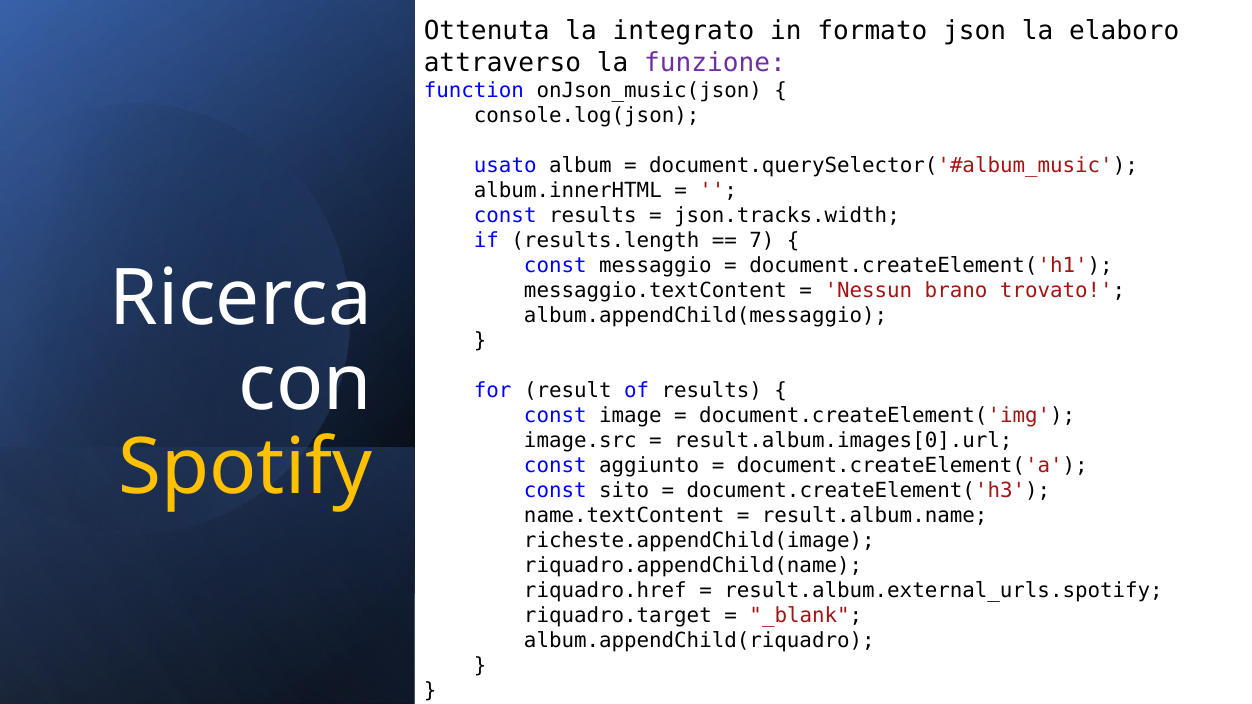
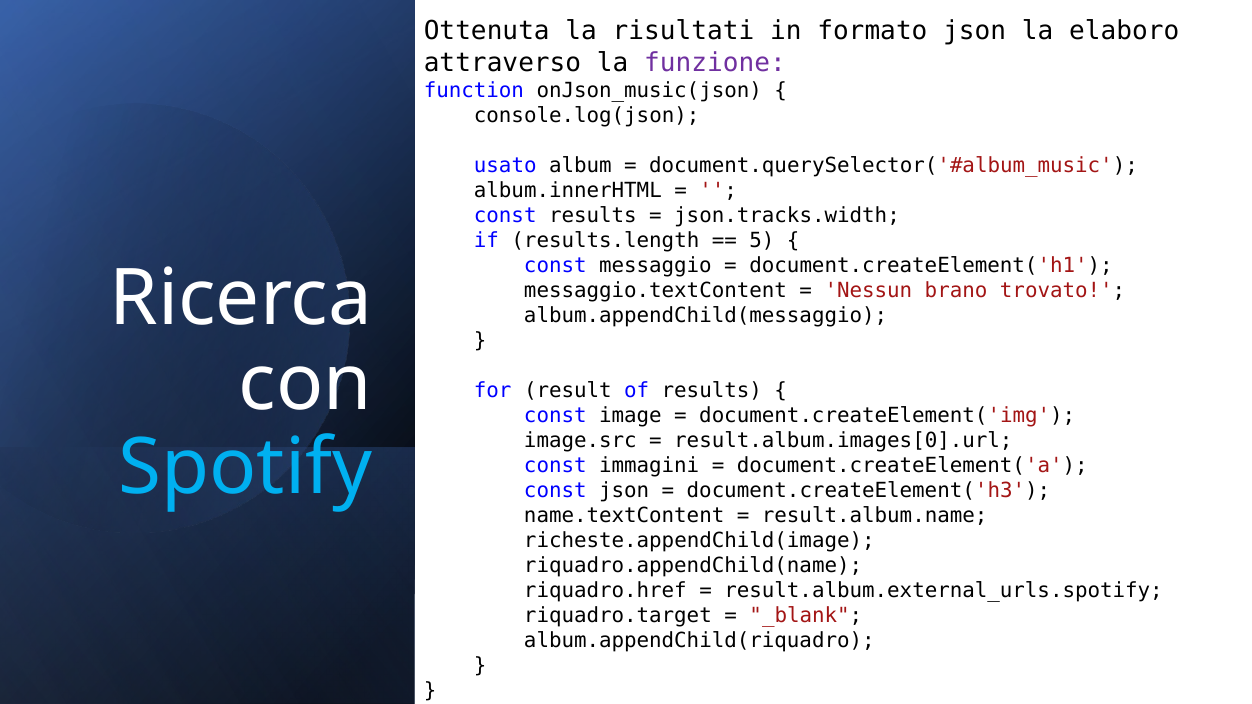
integrato: integrato -> risultati (683, 31)
7: 7 -> 5 (762, 240)
Spotify colour: yellow -> light blue (245, 468)
aggiunto: aggiunto -> immagini (649, 466)
const sito: sito -> json (624, 491)
